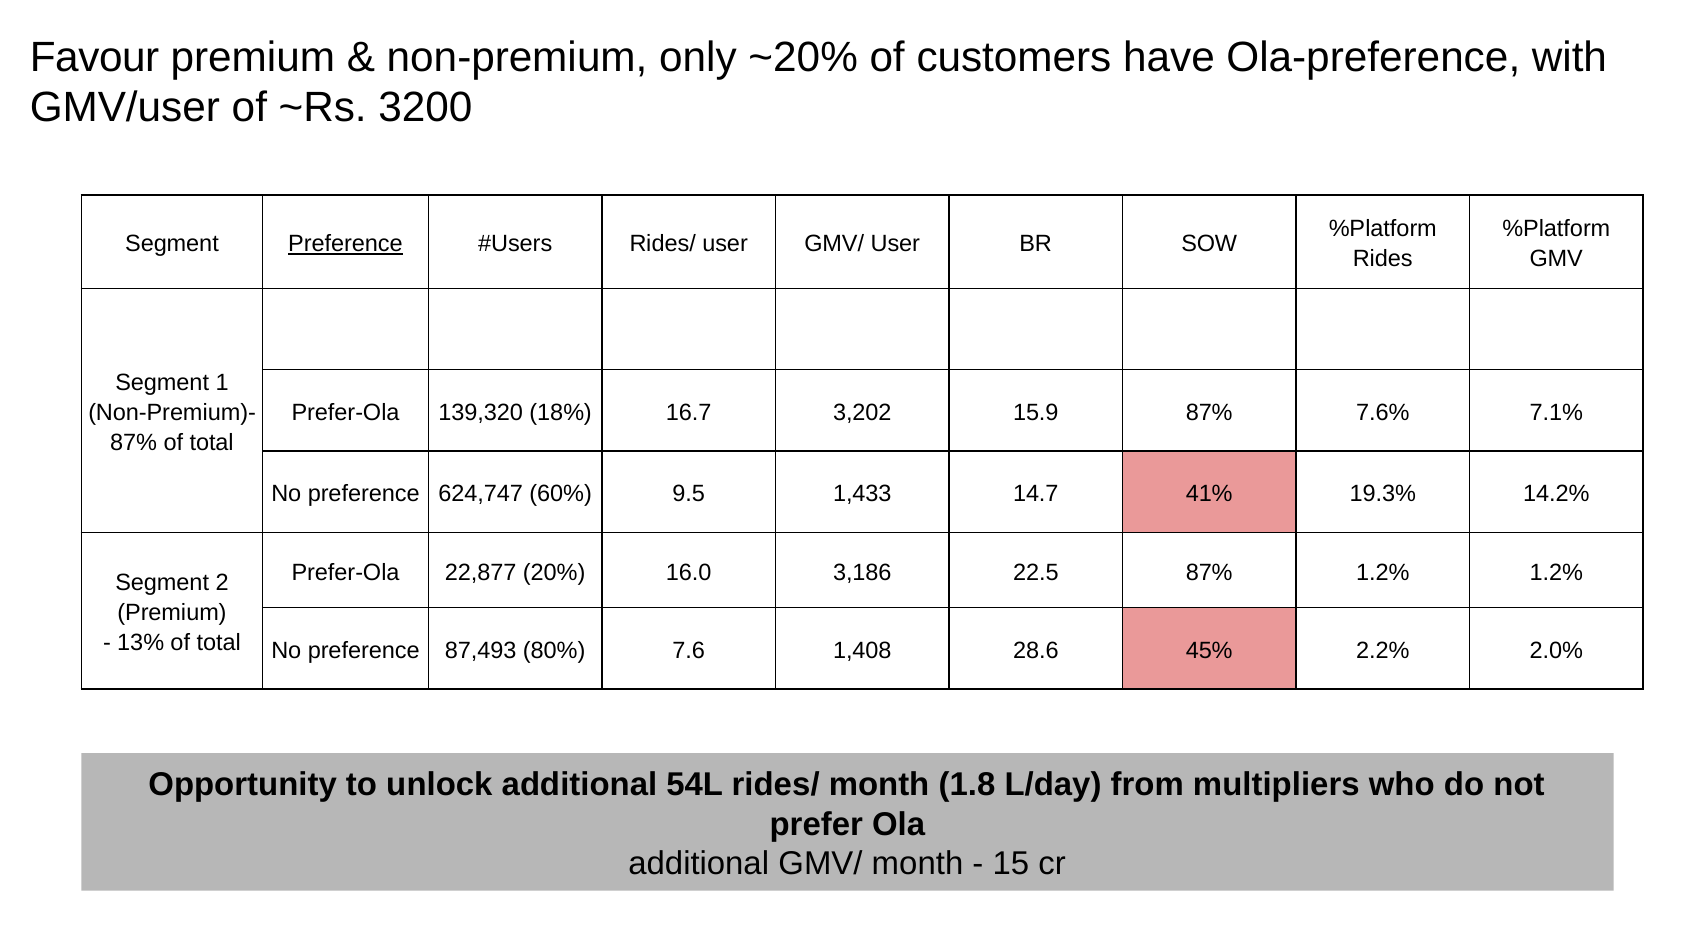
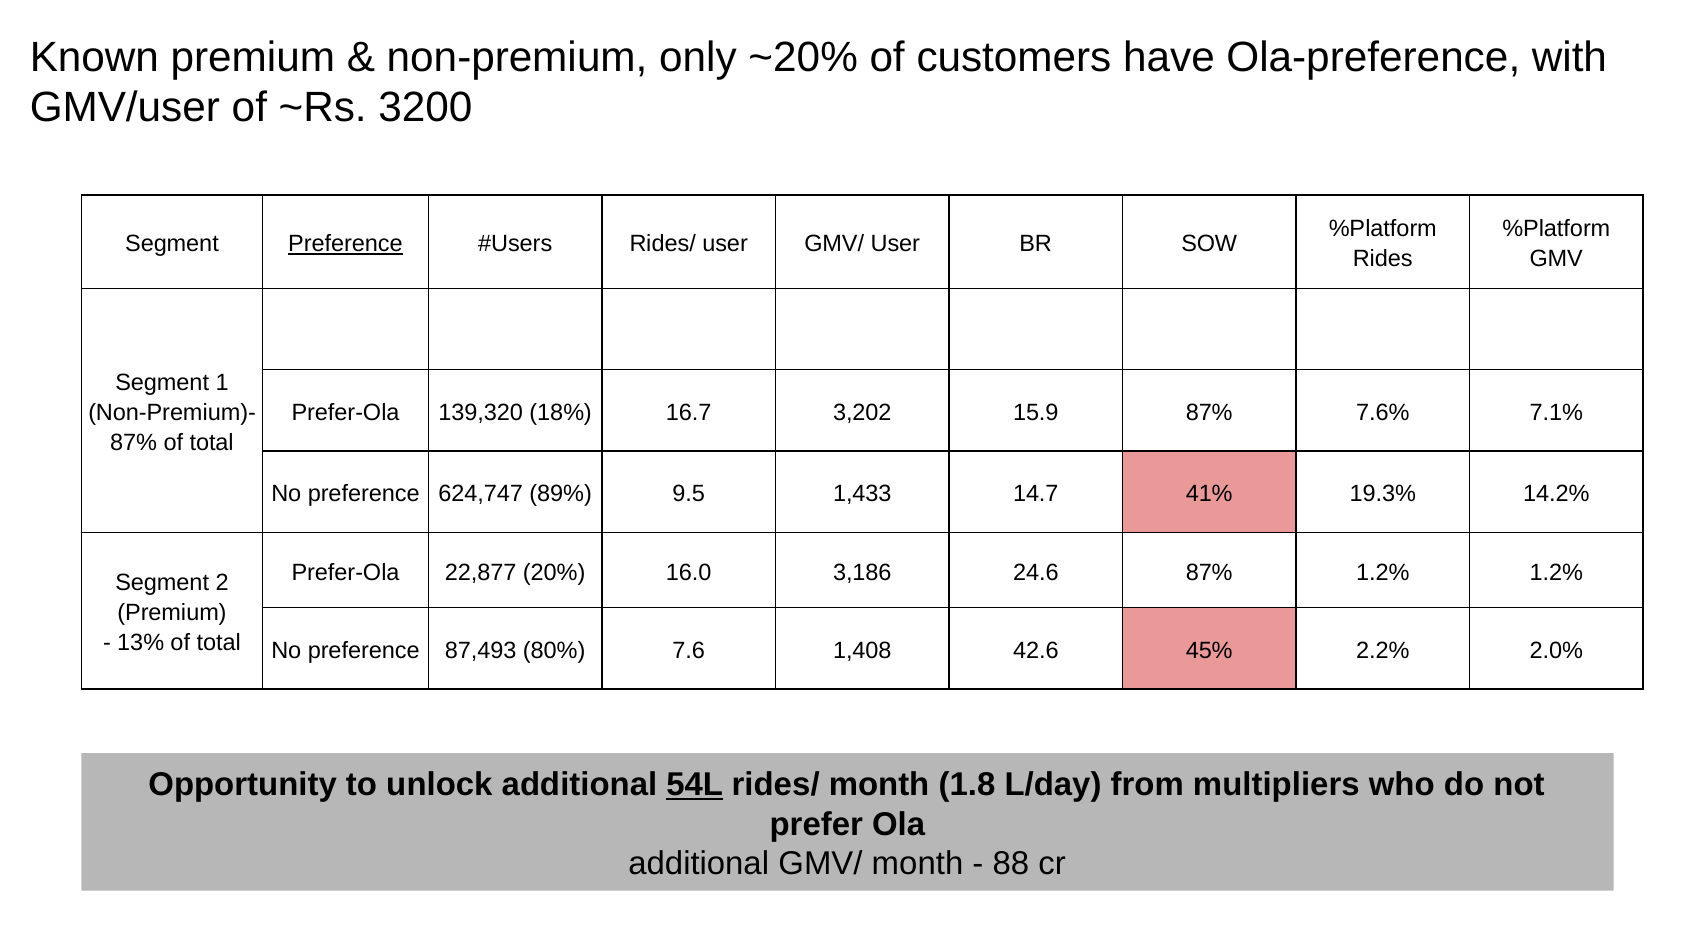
Favour: Favour -> Known (94, 57)
60%: 60% -> 89% (561, 494)
22.5: 22.5 -> 24.6 (1036, 572)
28.6: 28.6 -> 42.6 (1036, 650)
54L underline: none -> present (695, 785)
15: 15 -> 88 (1011, 864)
